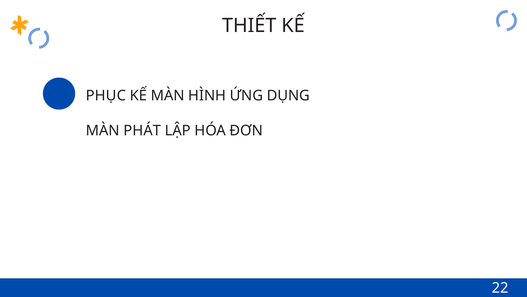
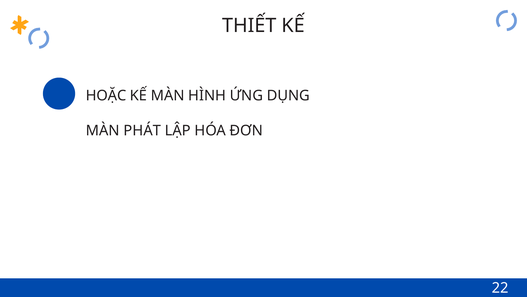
PHỤC: PHỤC -> HOẶC (106, 96)
